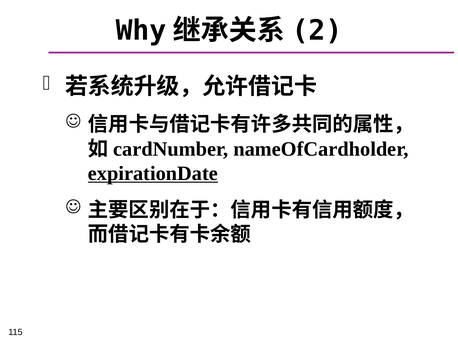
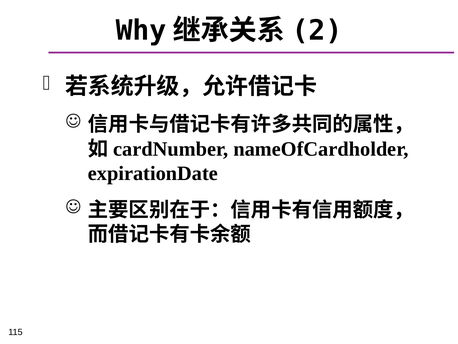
expirationDate underline: present -> none (153, 173)
